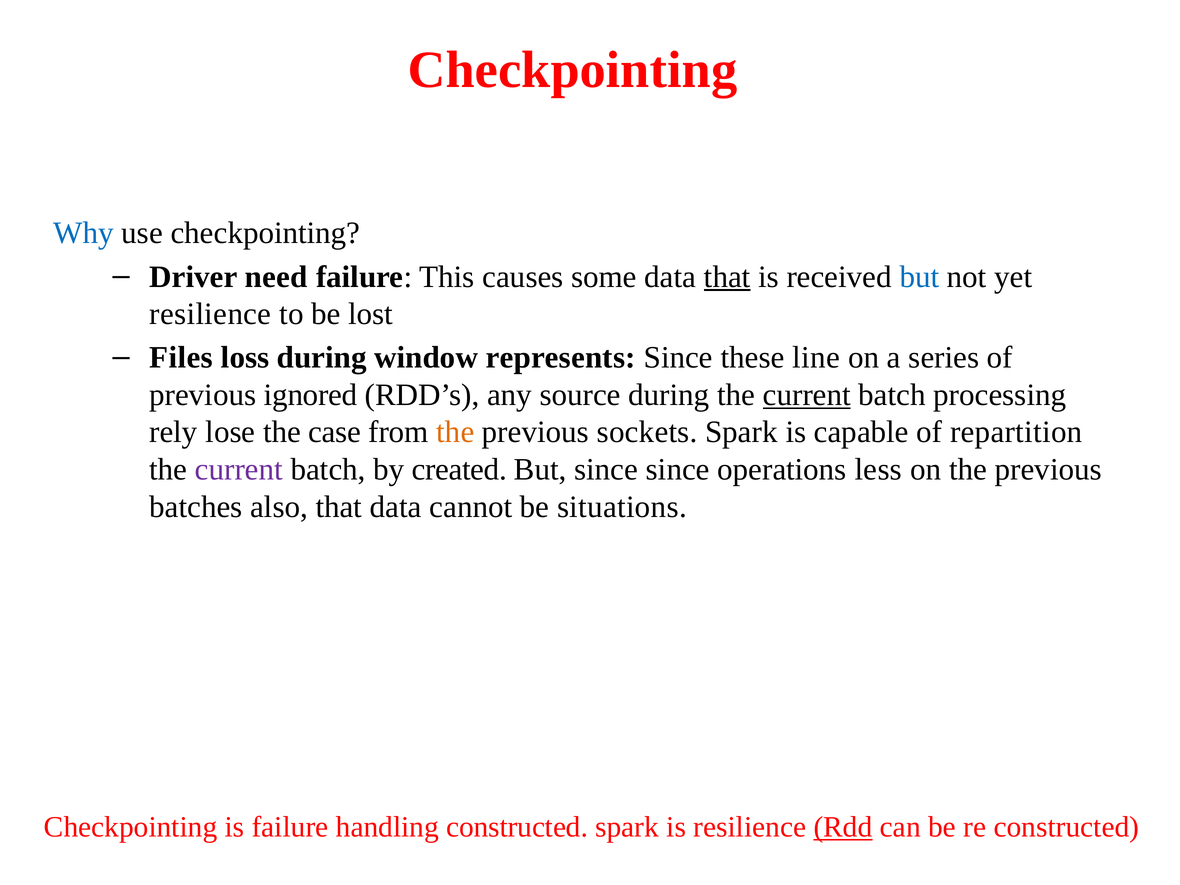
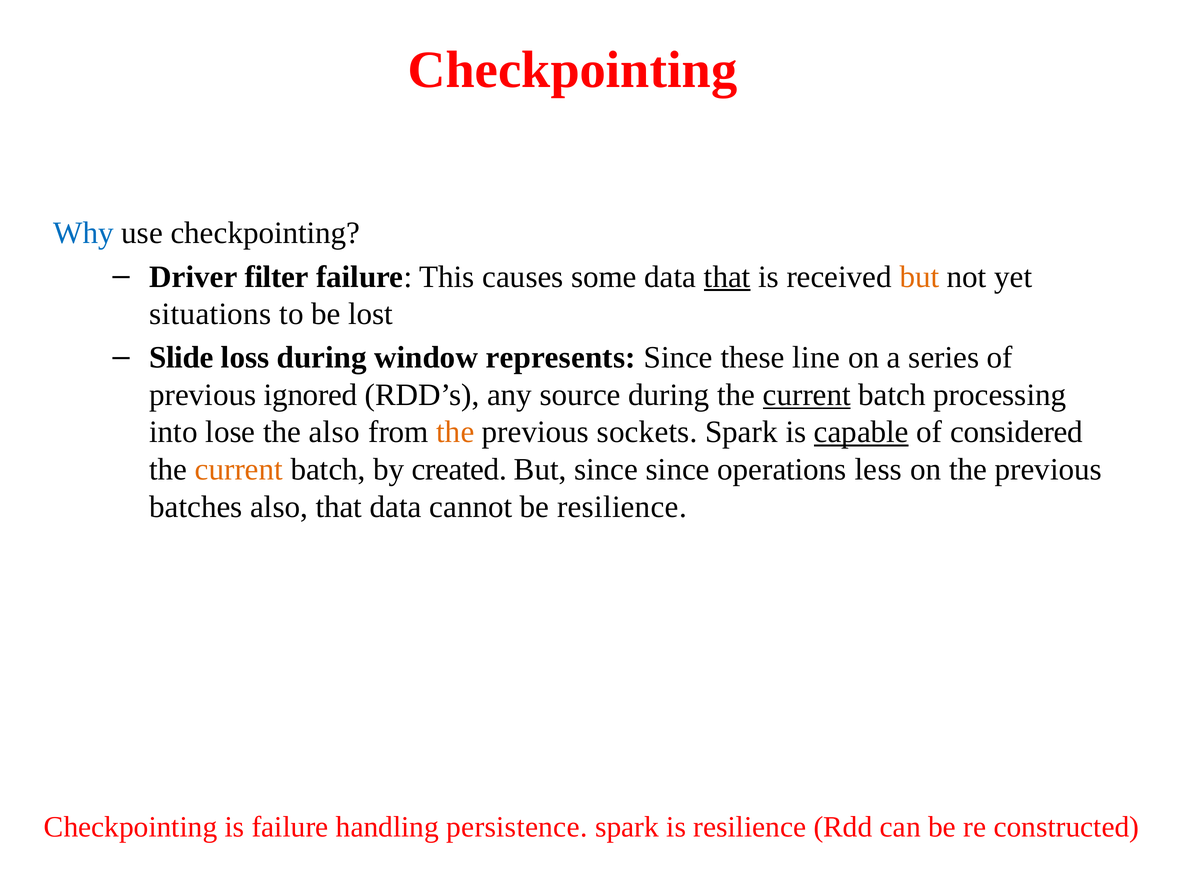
need: need -> filter (277, 277)
but colour: blue -> orange (919, 277)
resilience: resilience -> situations (210, 314)
Files: Files -> Slide (181, 358)
rely: rely -> into (173, 432)
the case: case -> also (334, 432)
capable underline: none -> present (861, 432)
repartition: repartition -> considered (1017, 432)
current colour: purple -> orange (239, 469)
be situations: situations -> resilience (622, 507)
handling constructed: constructed -> persistence (517, 827)
Rdd underline: present -> none (843, 827)
